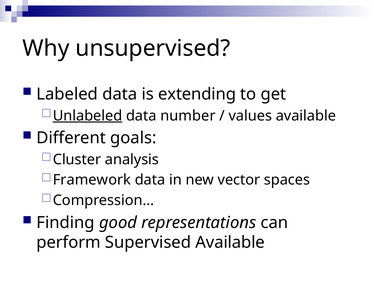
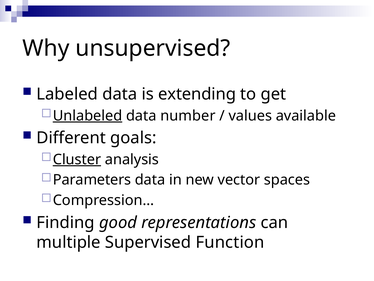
Cluster underline: none -> present (77, 159)
Framework: Framework -> Parameters (92, 180)
perform: perform -> multiple (69, 242)
Supervised Available: Available -> Function (230, 242)
